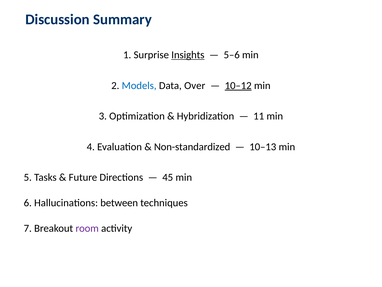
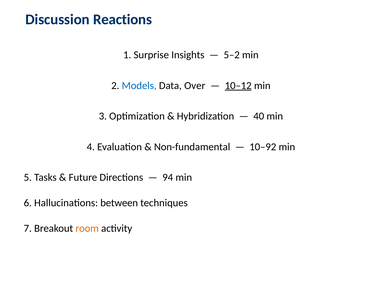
Summary: Summary -> Reactions (123, 19)
Insights underline: present -> none (188, 55)
5–6: 5–6 -> 5–2 (232, 55)
11: 11 -> 40 (259, 116)
Non-standardized: Non-standardized -> Non-fundamental (192, 147)
10–13: 10–13 -> 10–92 (263, 147)
45: 45 -> 94 (168, 177)
room colour: purple -> orange (87, 228)
